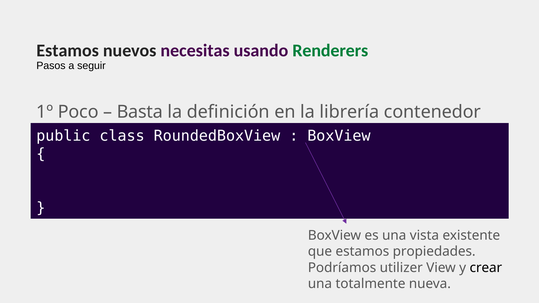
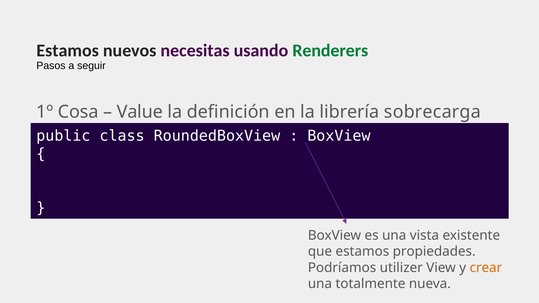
Poco: Poco -> Cosa (78, 112)
Basta: Basta -> Value (140, 112)
contenedor: contenedor -> sobrecarga (432, 112)
crear colour: black -> orange (486, 268)
